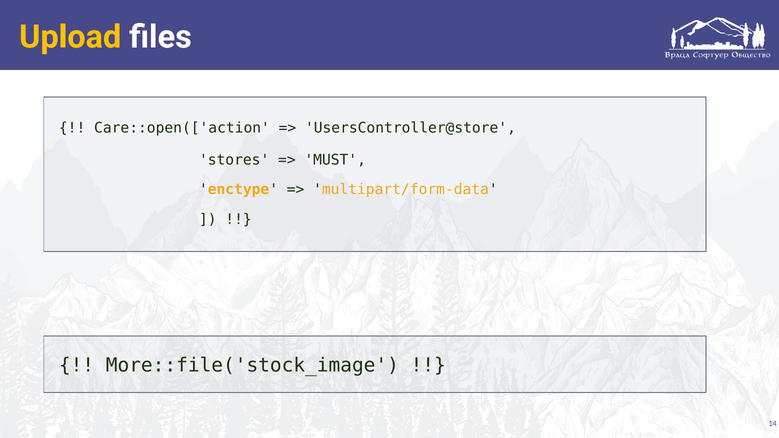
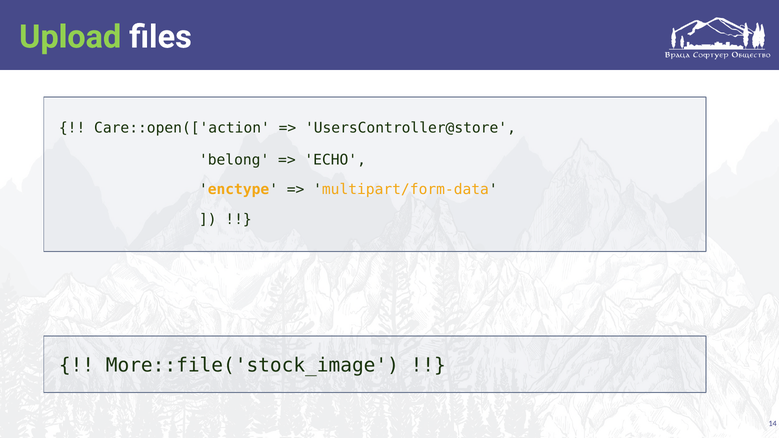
Upload colour: yellow -> light green (70, 37)
stores: stores -> belong (234, 160)
MUST: MUST -> ECHO (335, 160)
